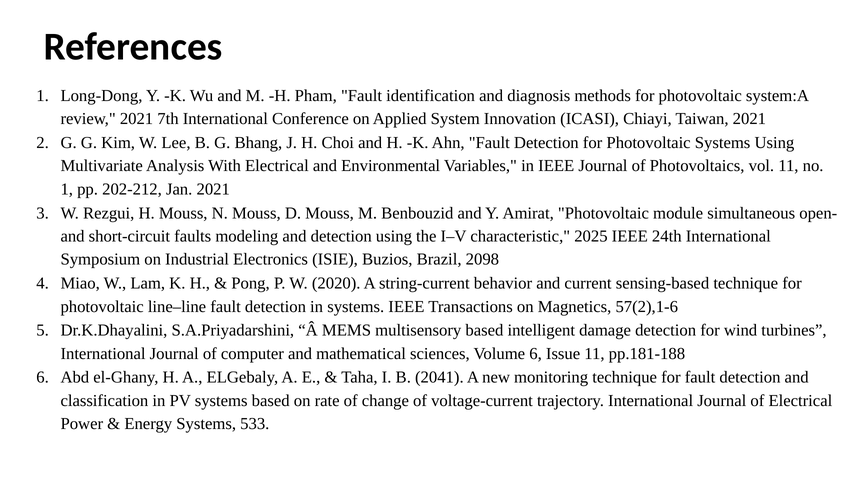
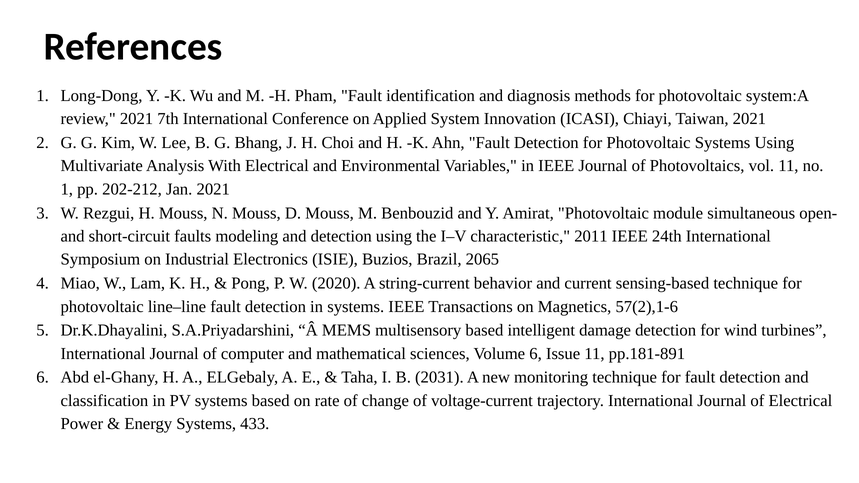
2025: 2025 -> 2011 (591, 236)
2098: 2098 -> 2065 (482, 260)
pp.181-188: pp.181-188 -> pp.181-891 (647, 354)
2041: 2041 -> 2031 (439, 378)
533: 533 -> 433 (255, 424)
